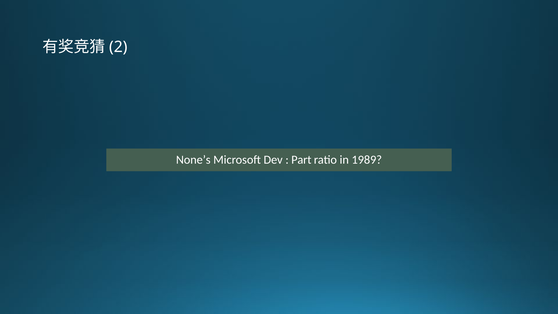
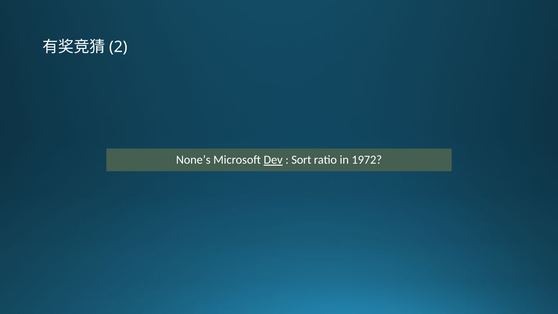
Dev underline: none -> present (273, 160)
Part: Part -> Sort (301, 160)
1989: 1989 -> 1972 (367, 160)
